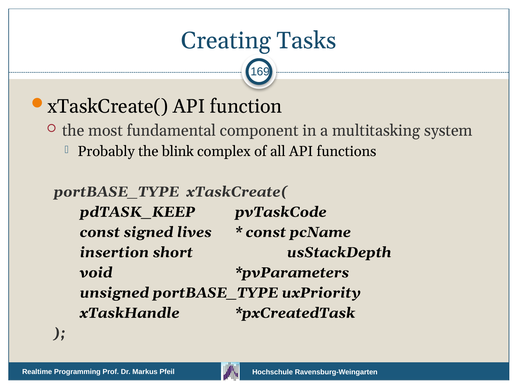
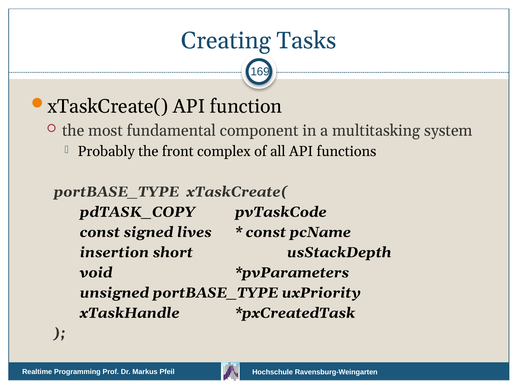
blink: blink -> front (178, 151)
pdTASK_KEEP: pdTASK_KEEP -> pdTASK_COPY (137, 212)
